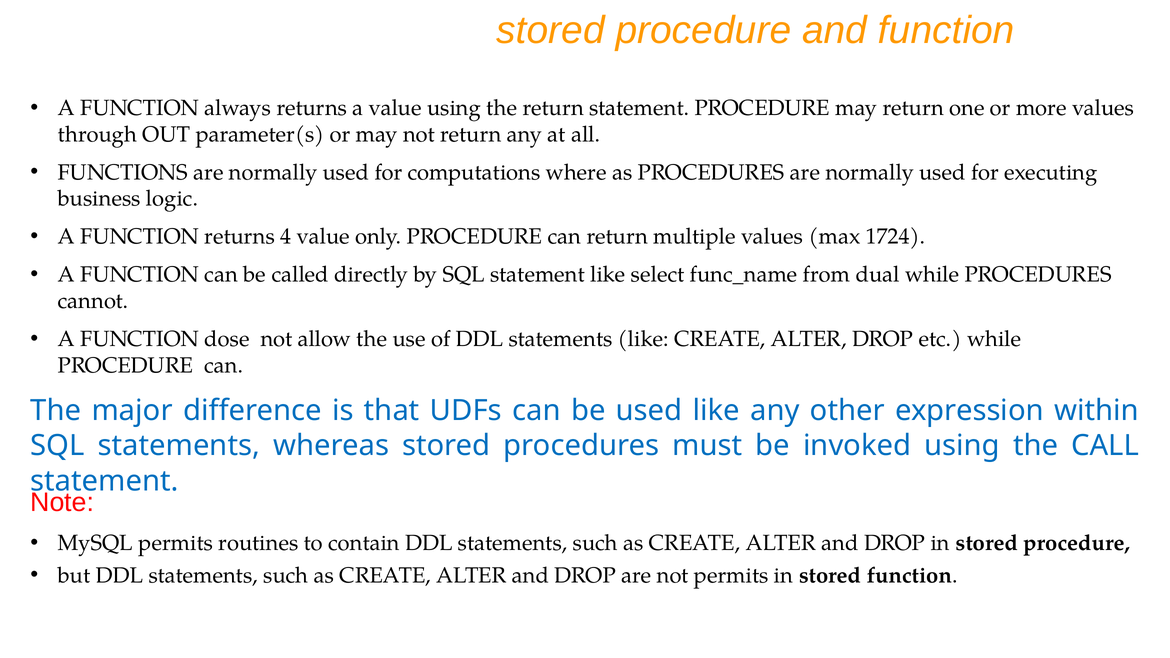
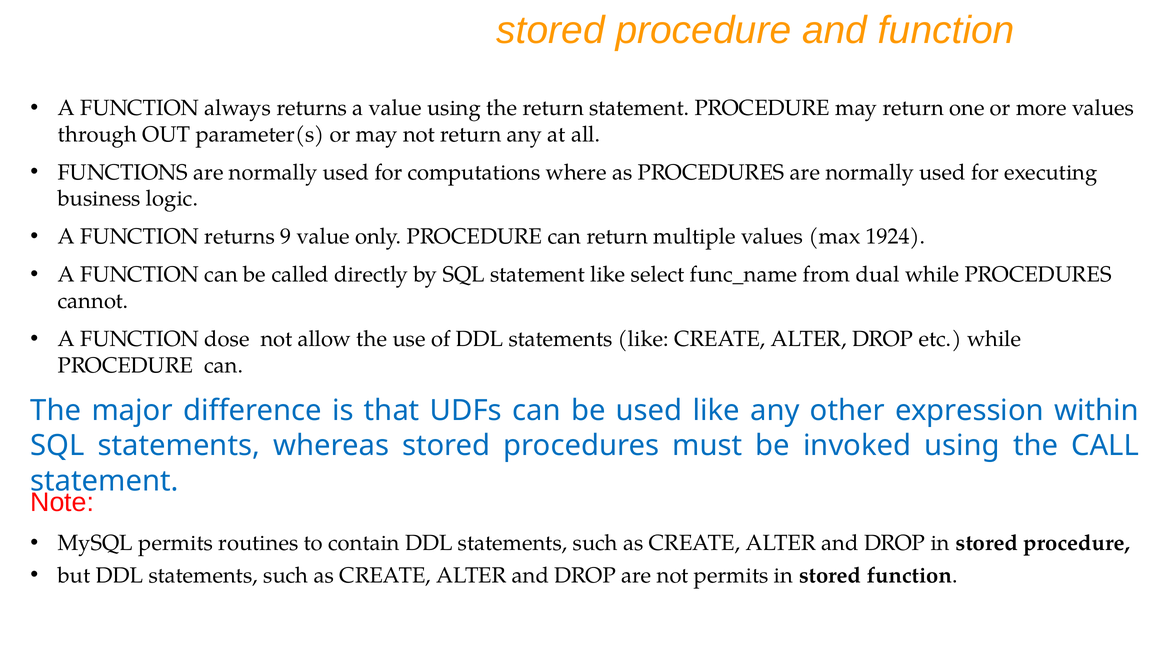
4: 4 -> 9 (286, 237)
1724: 1724 -> 1924 (896, 237)
